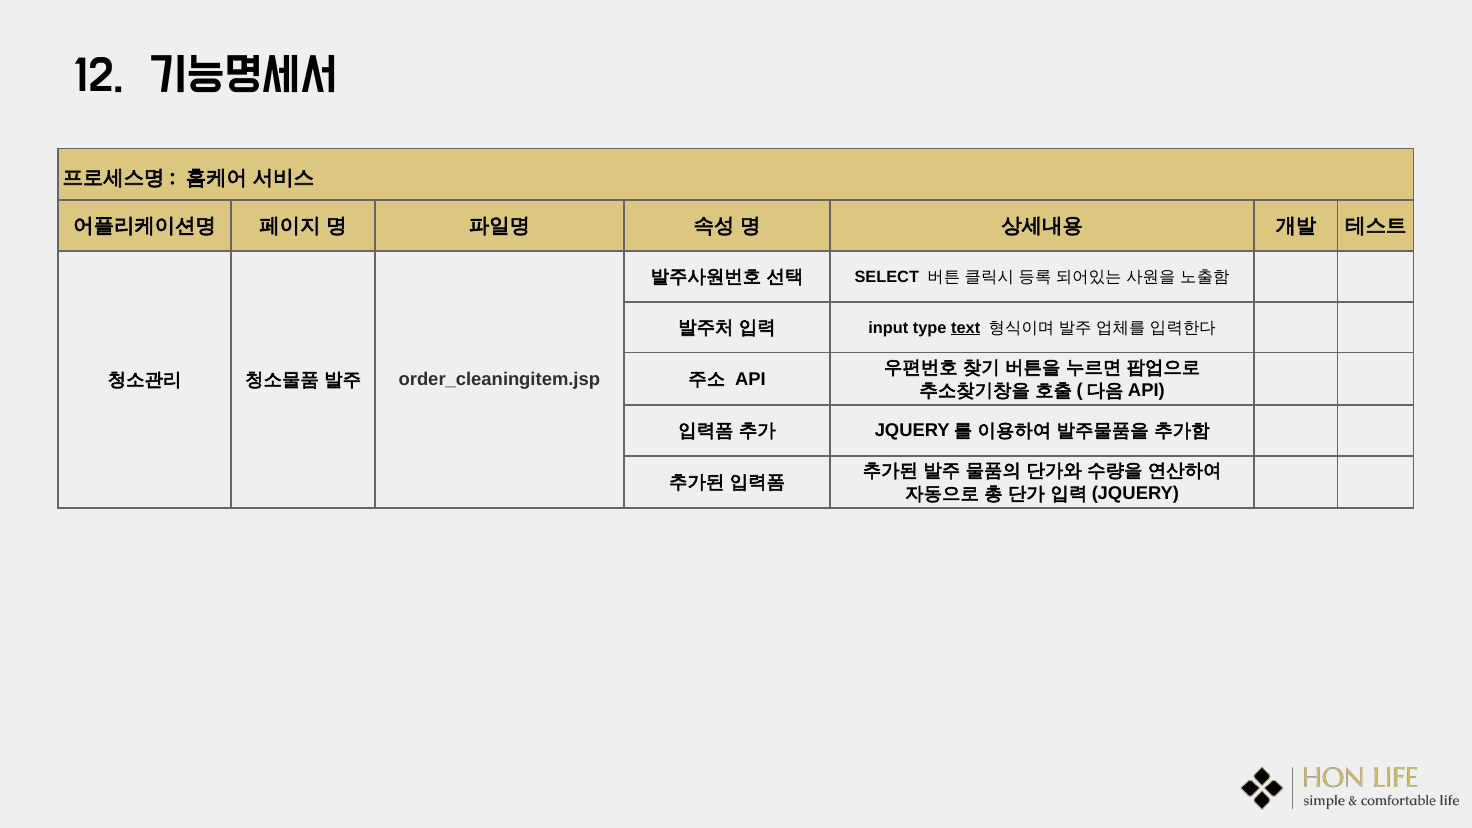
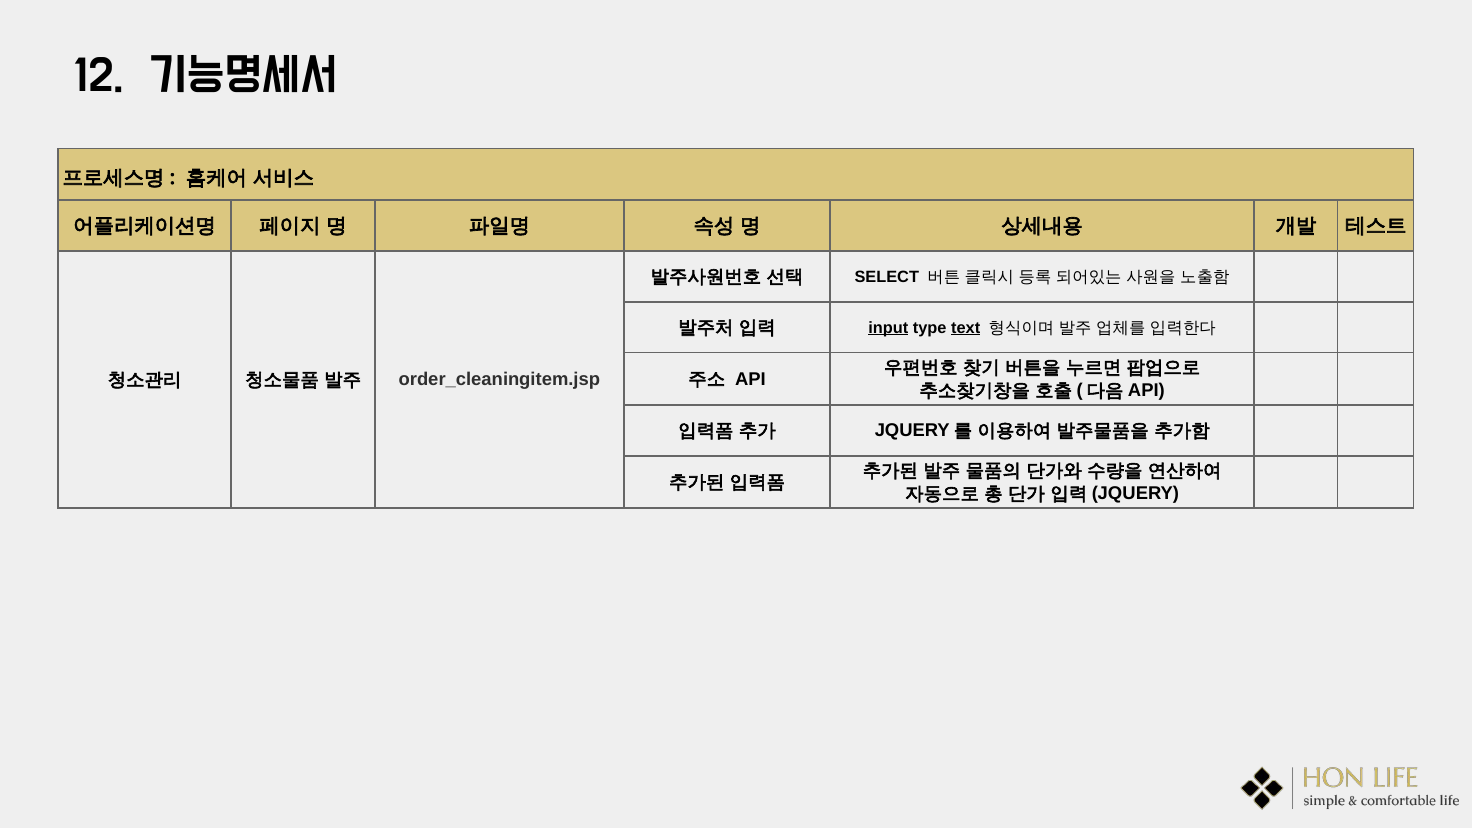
input underline: none -> present (888, 328)
